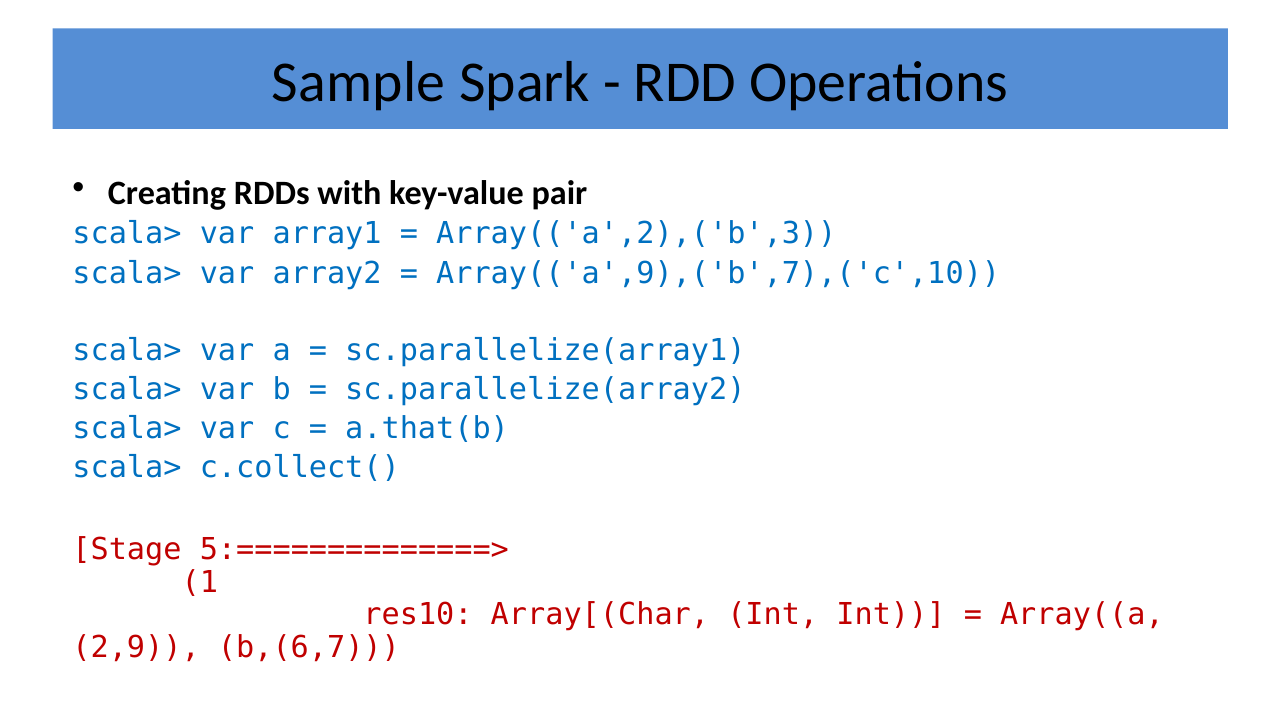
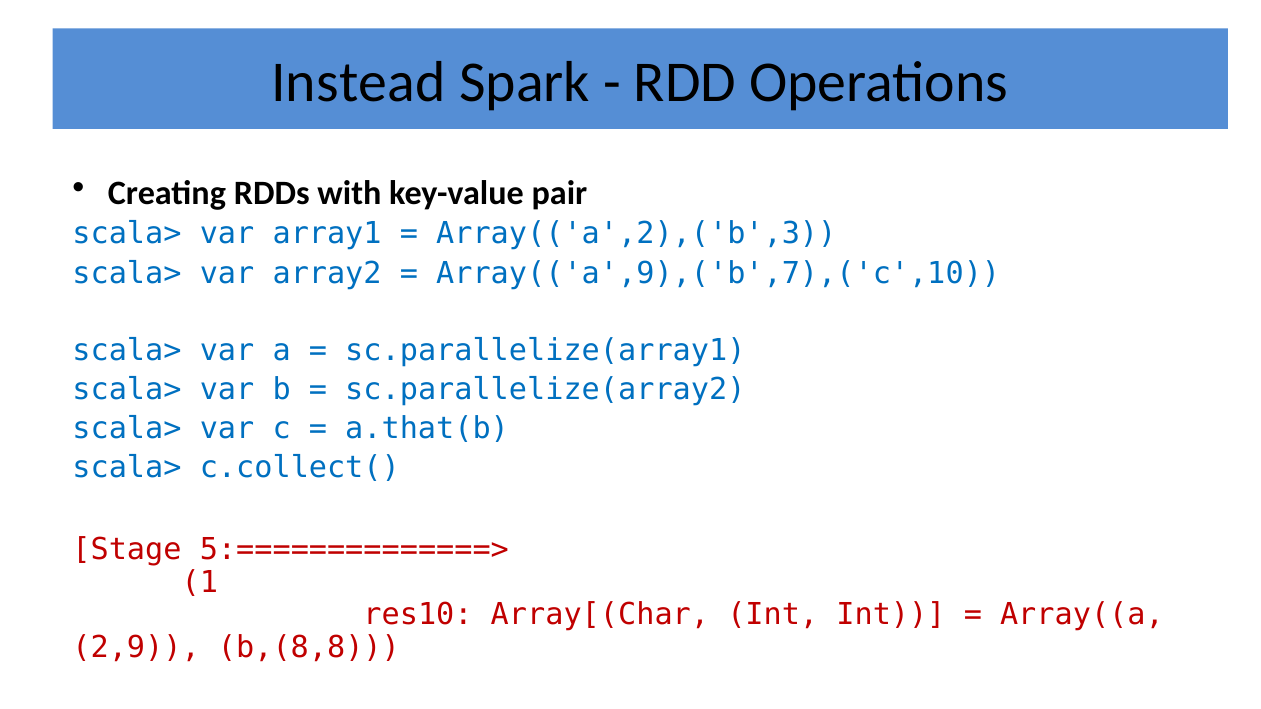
Sample: Sample -> Instead (358, 83)
b,(6,7: b,(6,7 -> b,(8,8 (309, 648)
